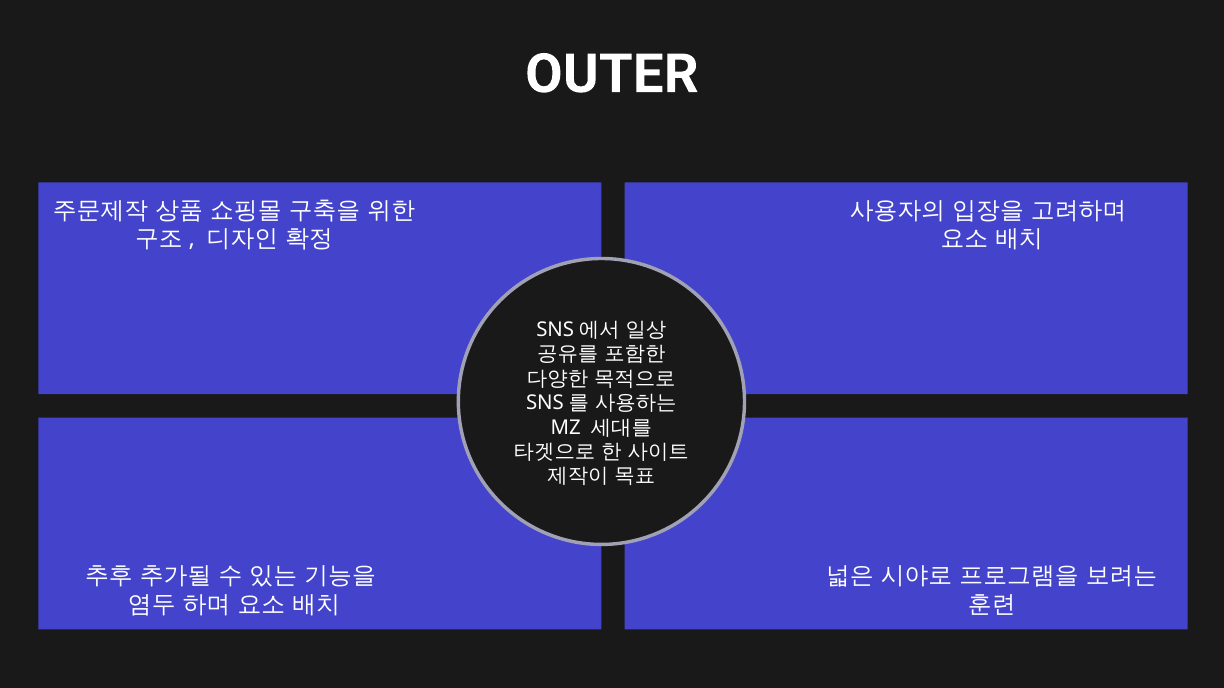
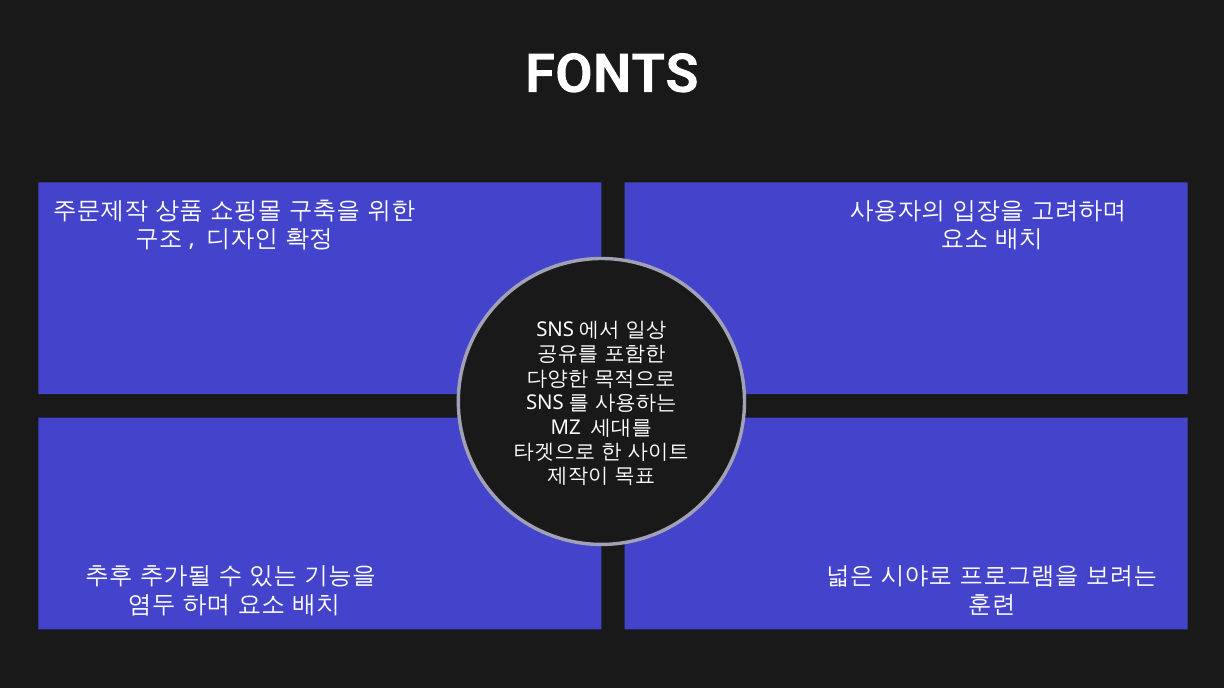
OUTER: OUTER -> FONTS (612, 74)
